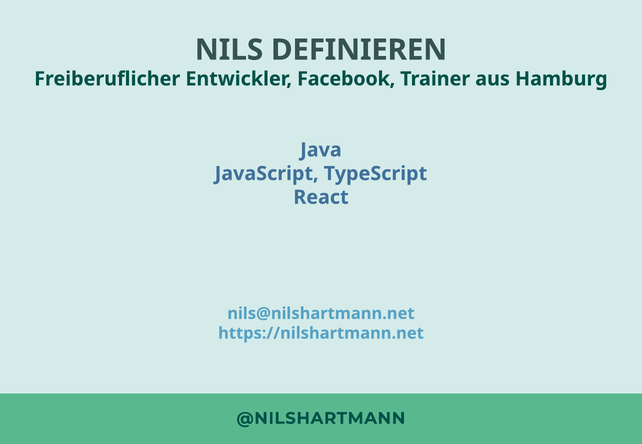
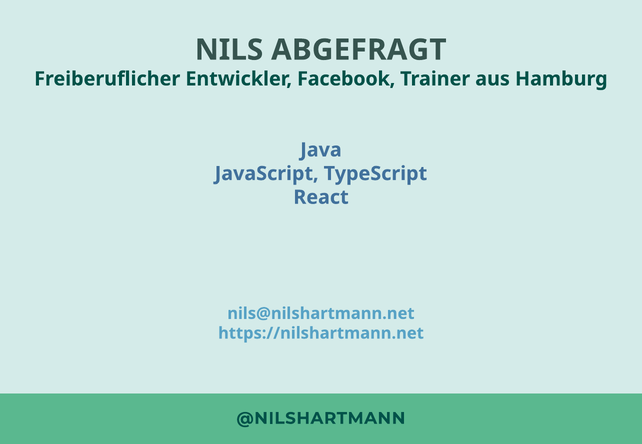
DEFINIEREN: DEFINIEREN -> ABGEFRAGT (359, 50)
